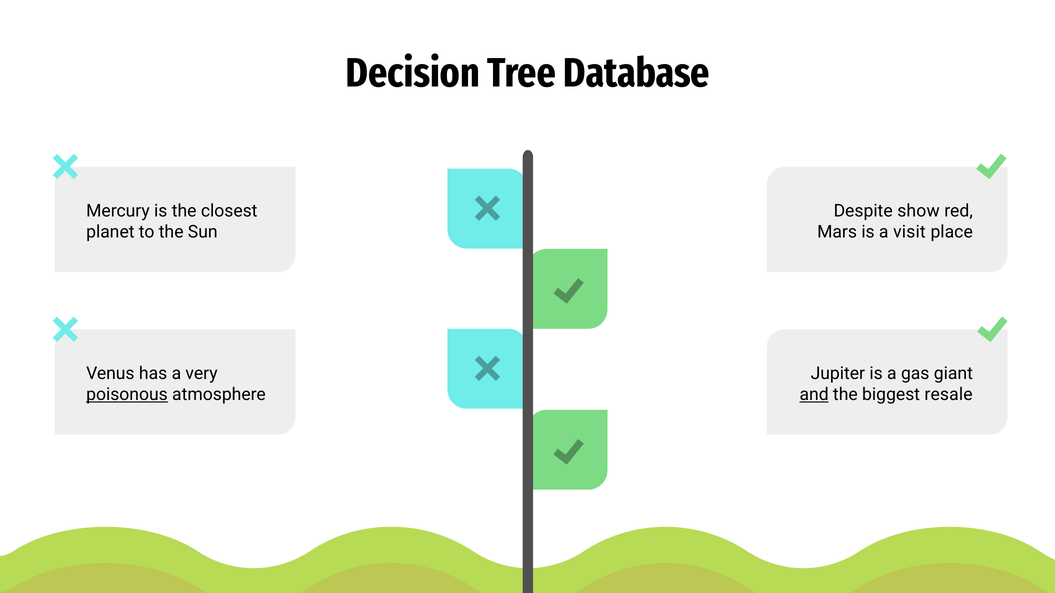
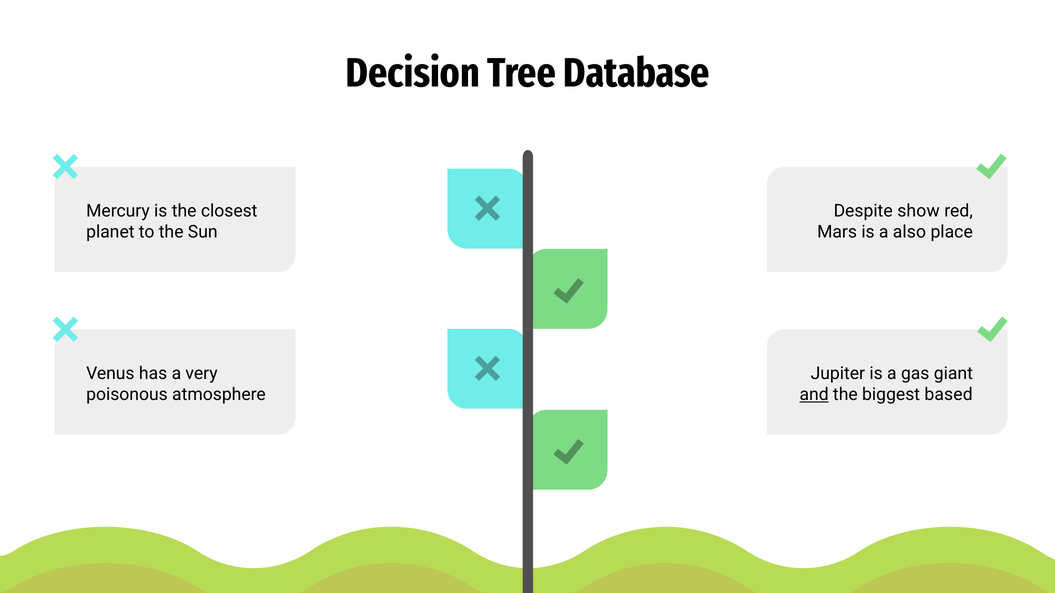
visit: visit -> also (909, 232)
poisonous underline: present -> none (127, 395)
resale: resale -> based (949, 395)
